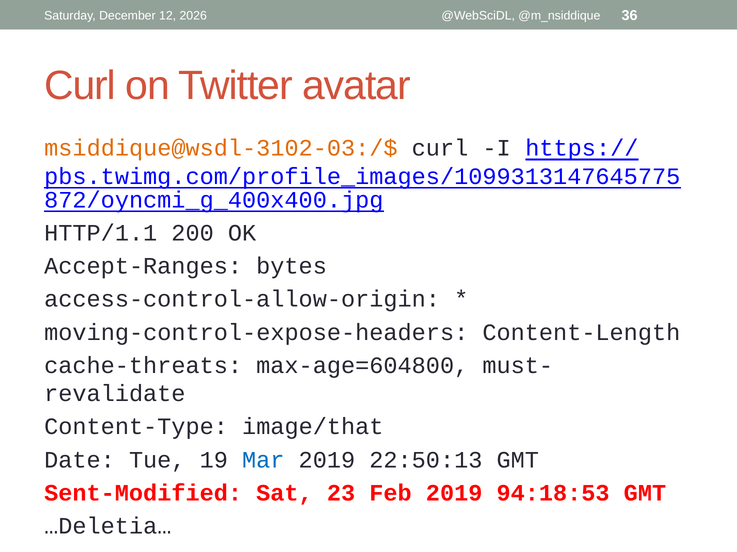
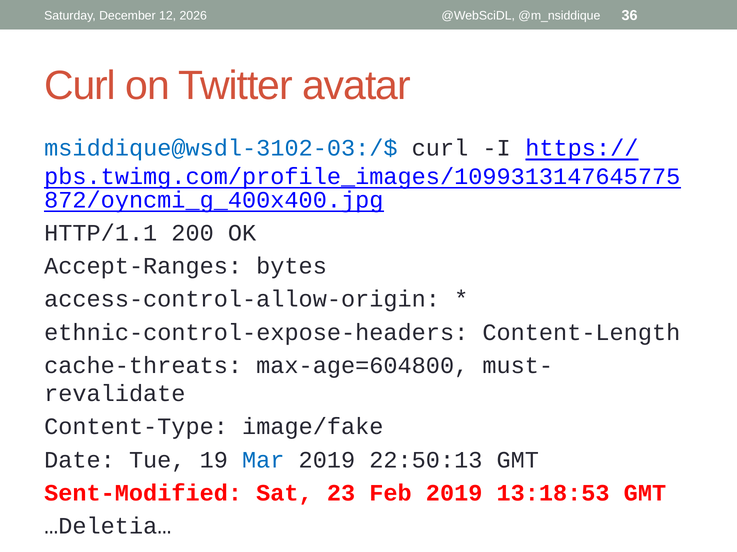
msiddique@wsdl-3102-03:/$ colour: orange -> blue (221, 148)
moving-control-expose-headers: moving-control-expose-headers -> ethnic-control-expose-headers (256, 333)
image/that: image/that -> image/fake (313, 427)
94:18:53: 94:18:53 -> 13:18:53 (553, 494)
